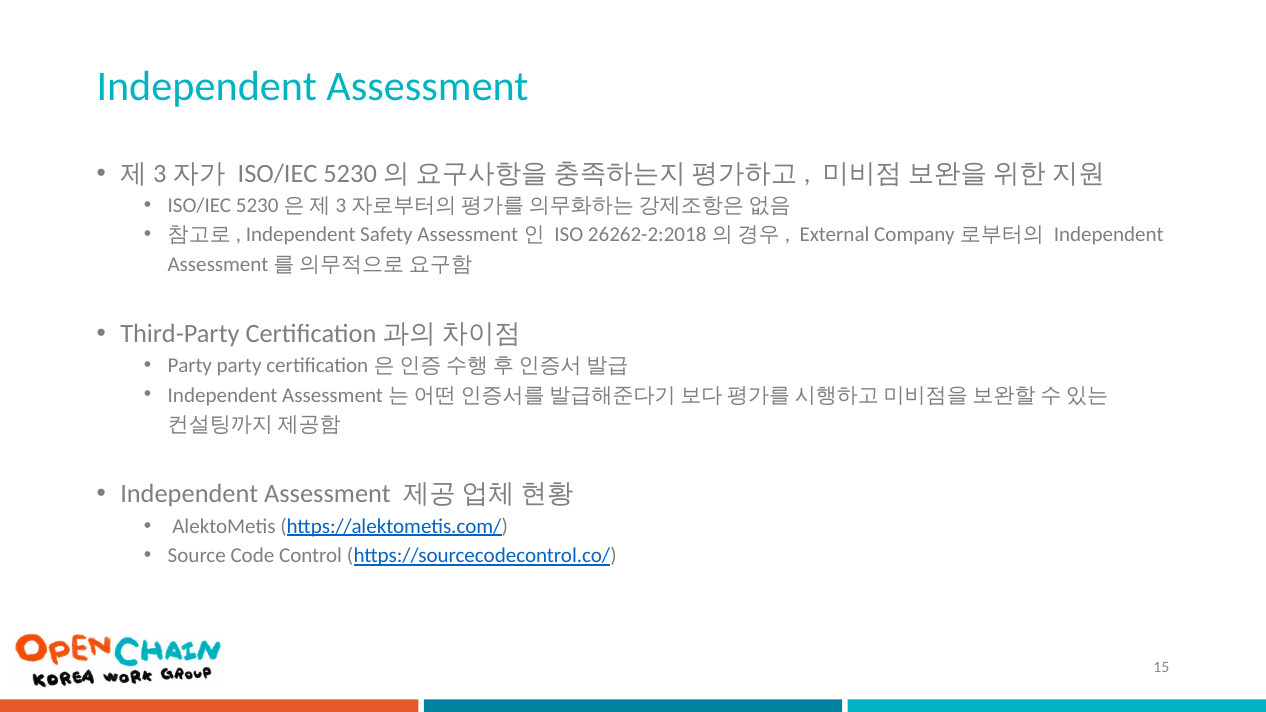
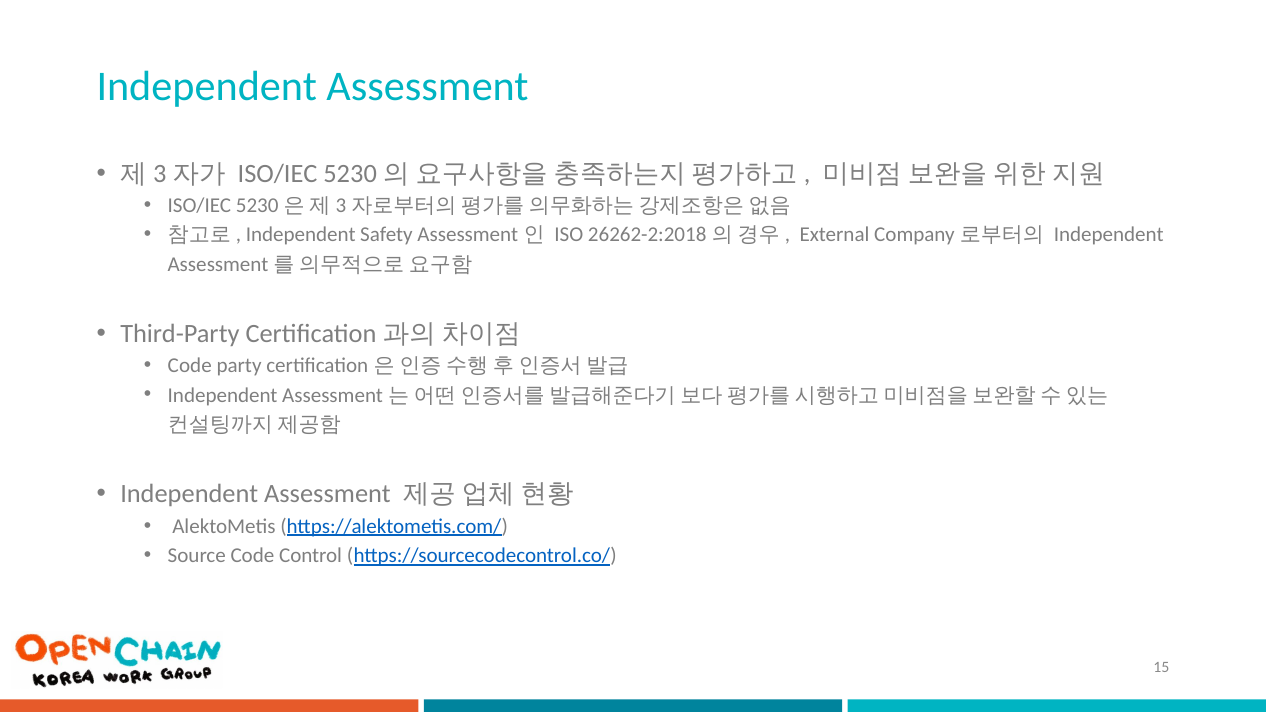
Party: Party -> Code (190, 366)
